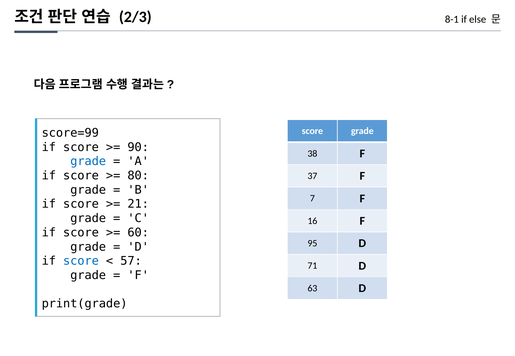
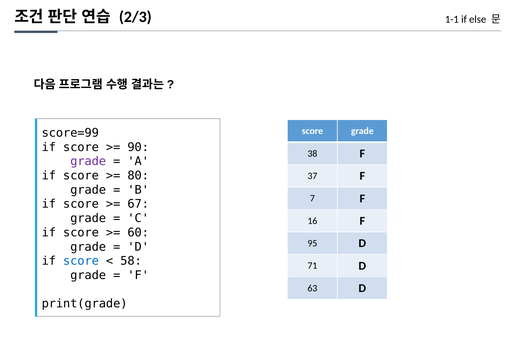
8-1: 8-1 -> 1-1 (452, 19)
grade colour: blue -> purple (88, 162)
21: 21 -> 67 (138, 204)
57: 57 -> 58 (131, 261)
